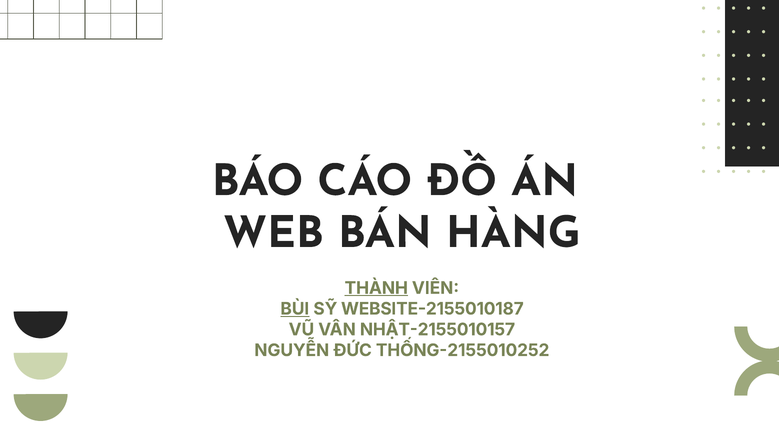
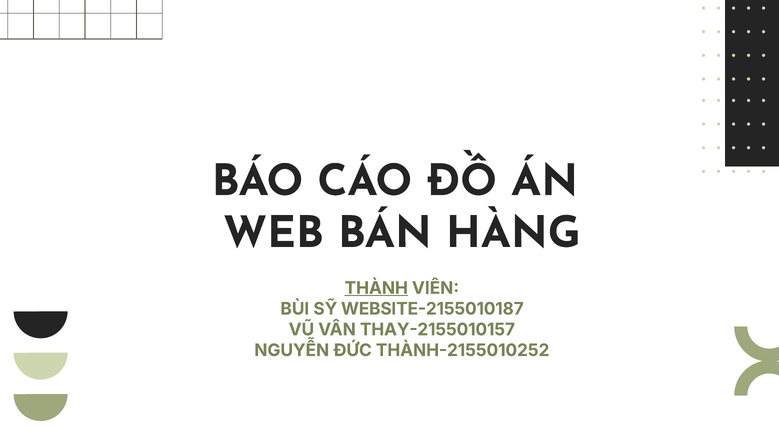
BÙI underline: present -> none (295, 309)
NHẬT-2155010157: NHẬT-2155010157 -> THAY-2155010157 (437, 330)
THỐNG-2155010252: THỐNG-2155010252 -> THÀNH-2155010252 (463, 351)
